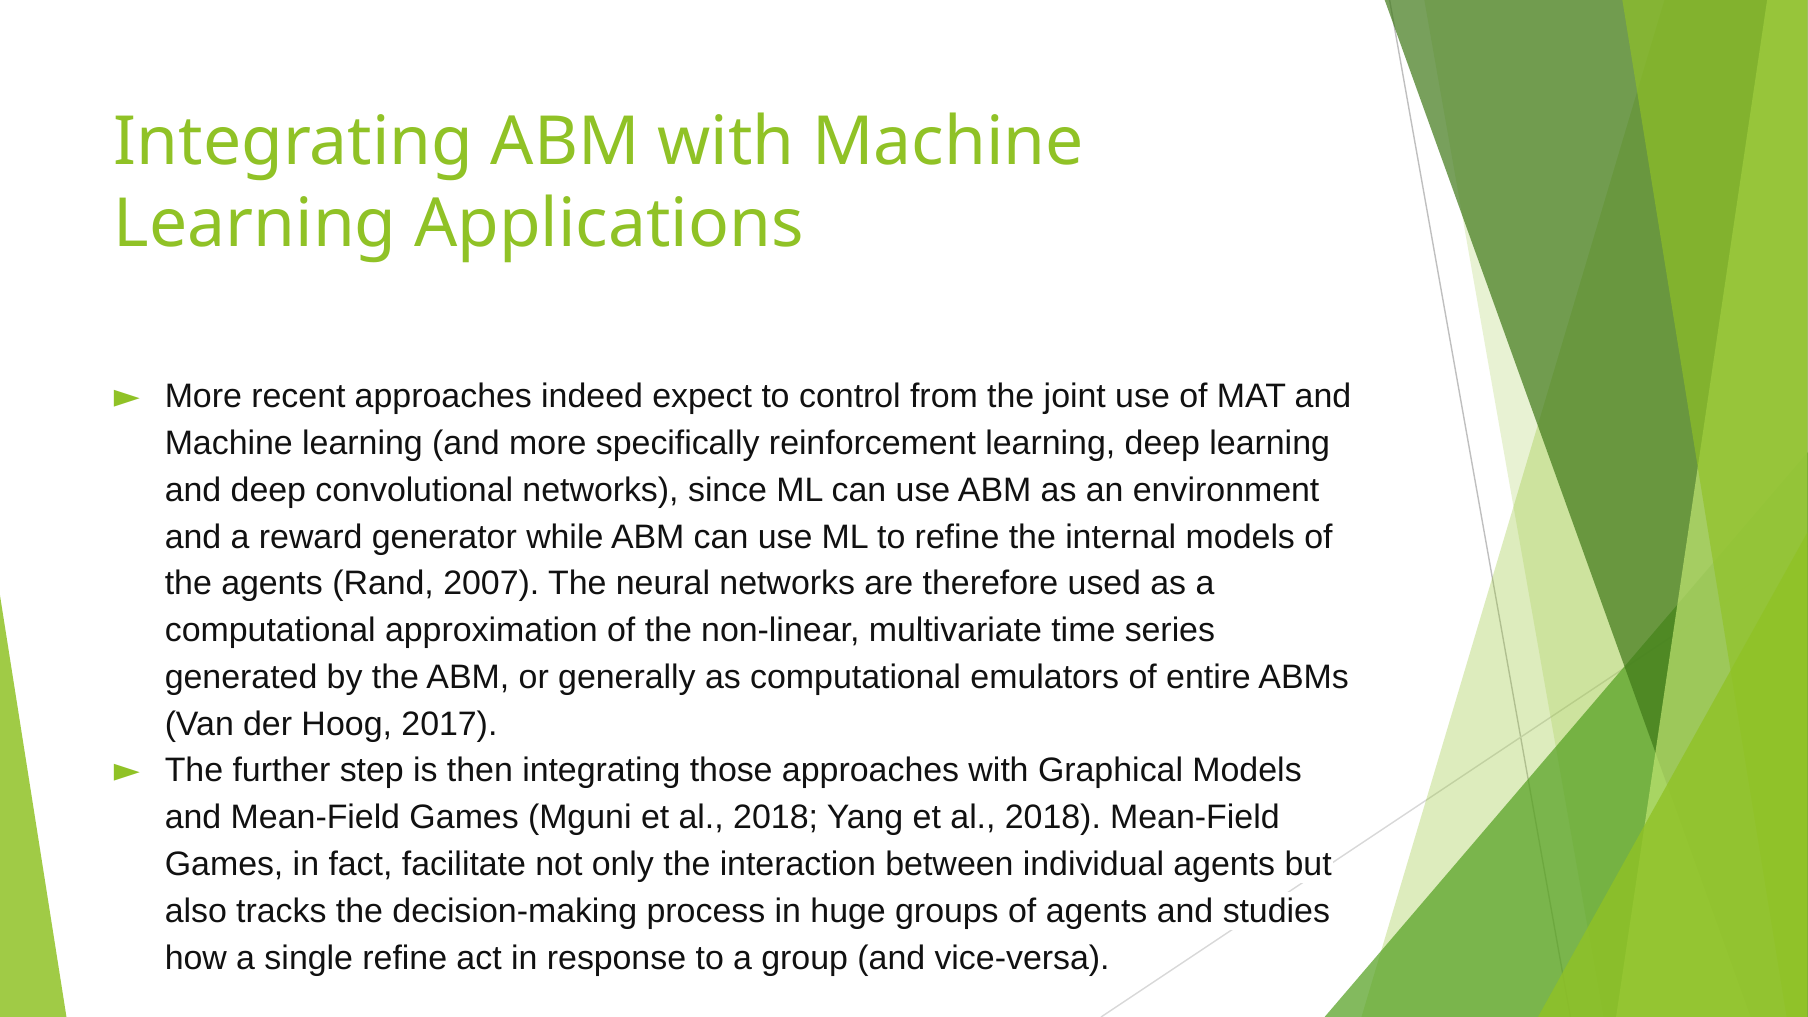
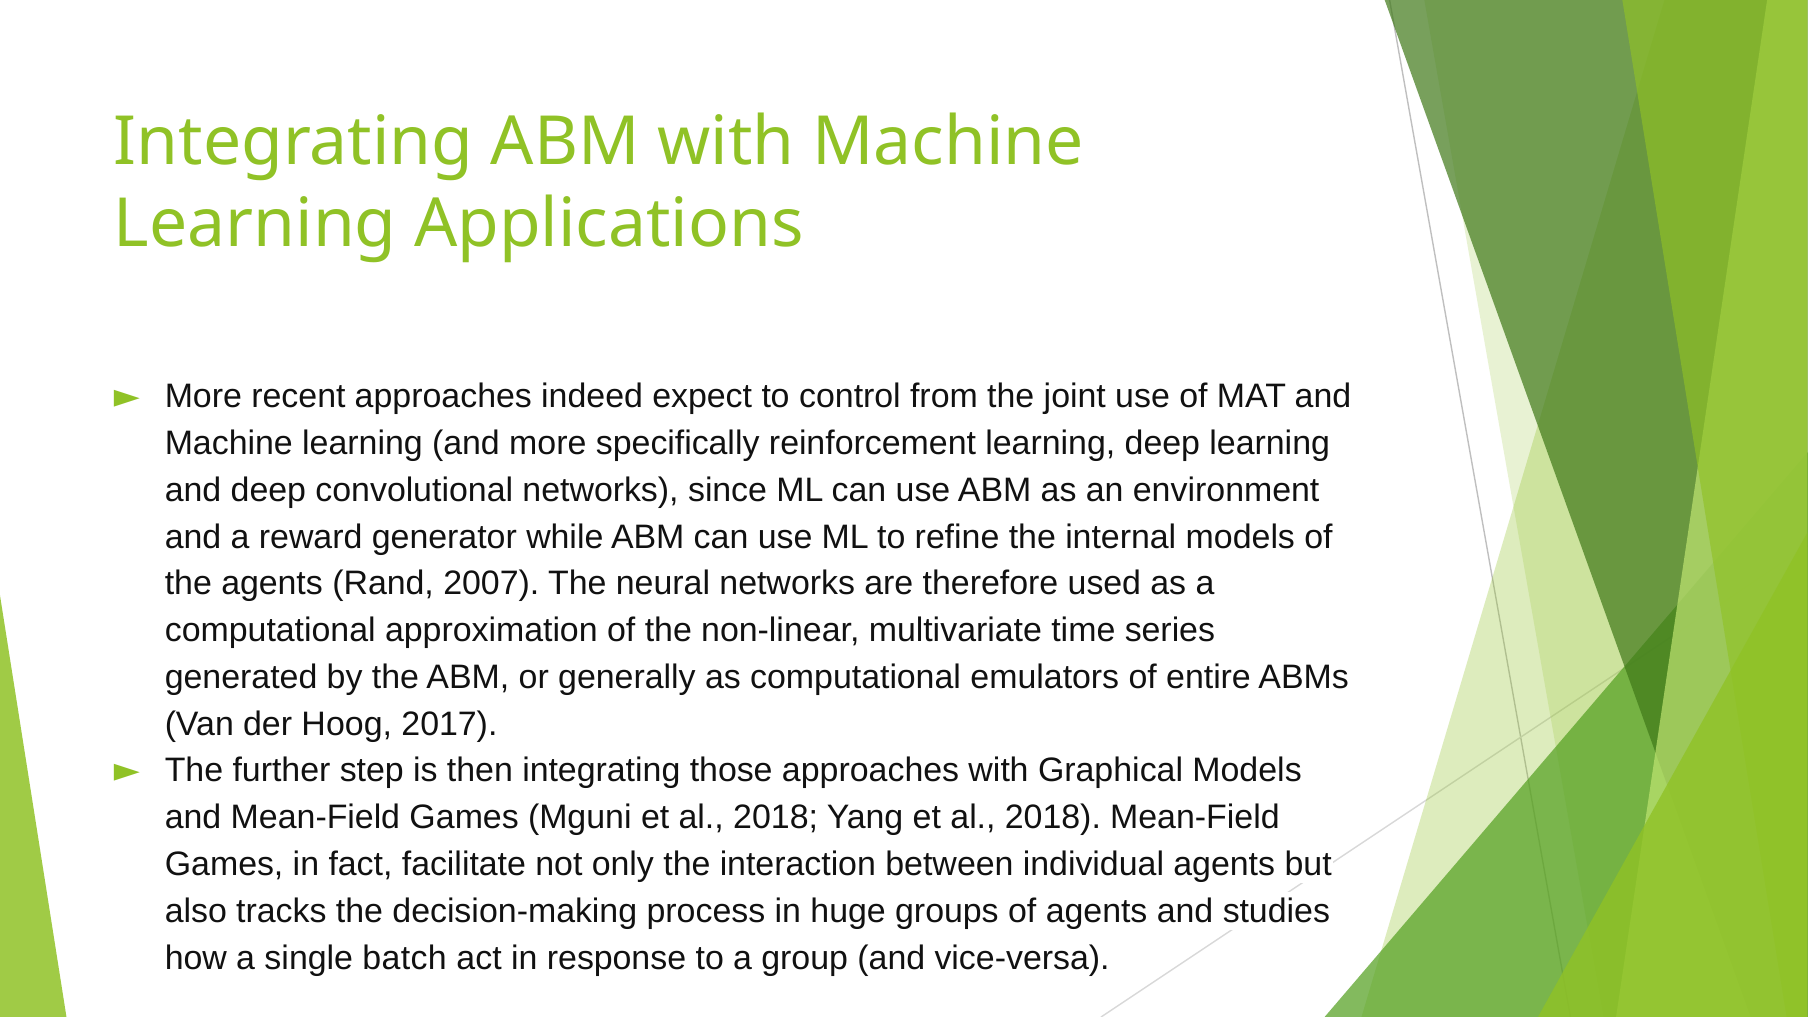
single refine: refine -> batch (405, 958)
